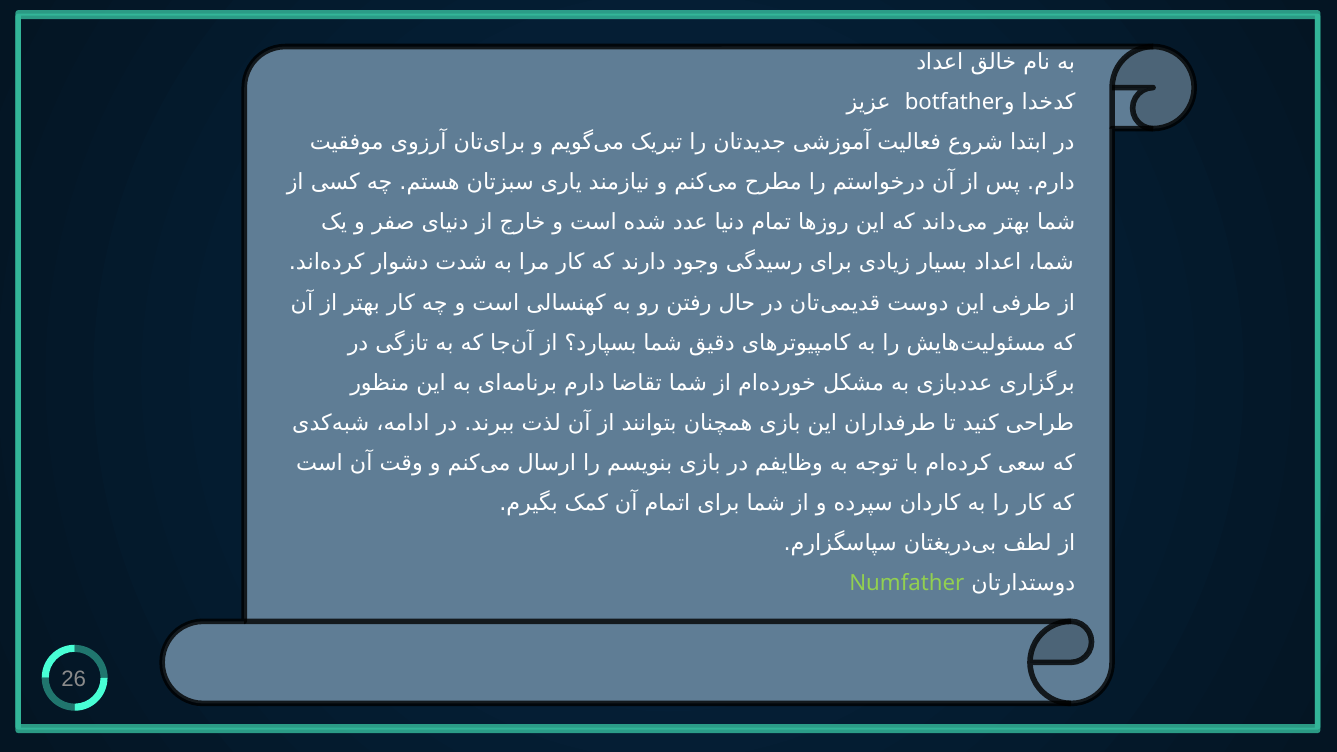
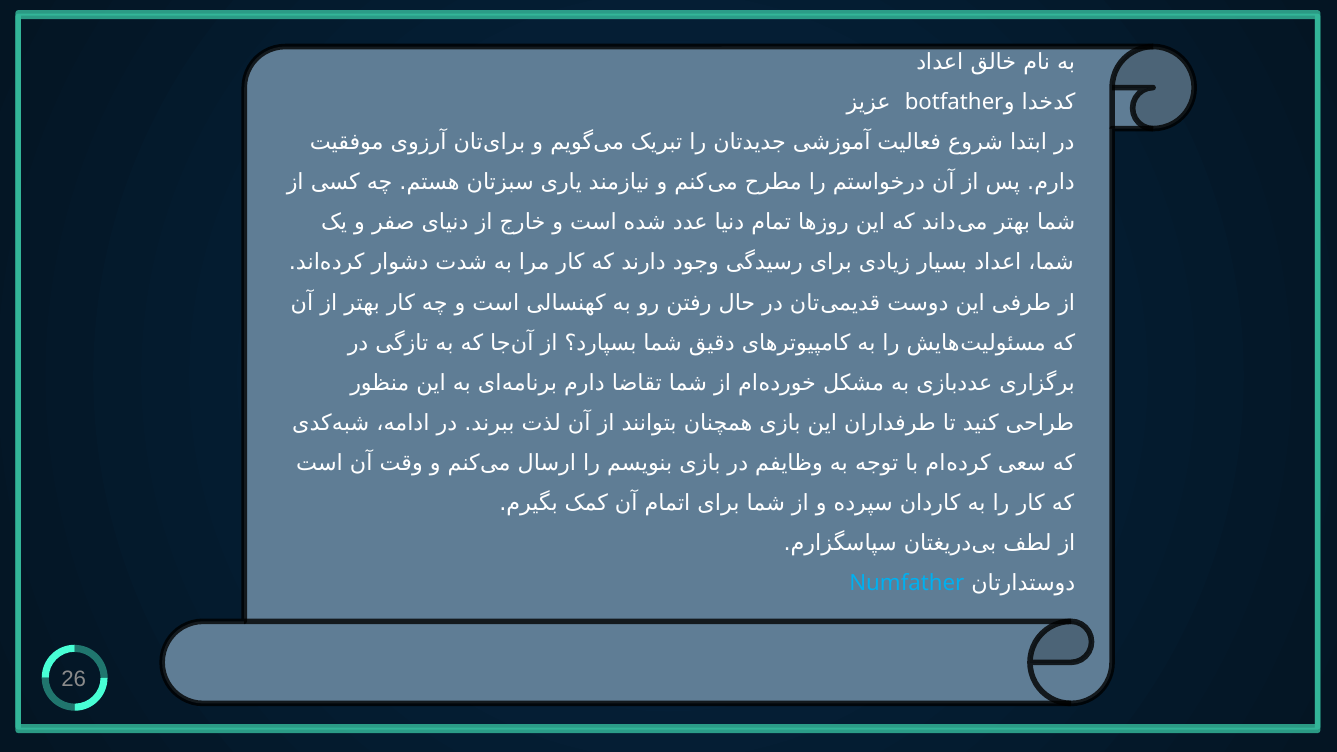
Numfather colour: light green -> light blue (907, 584)
